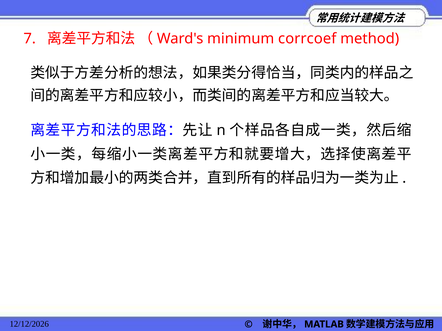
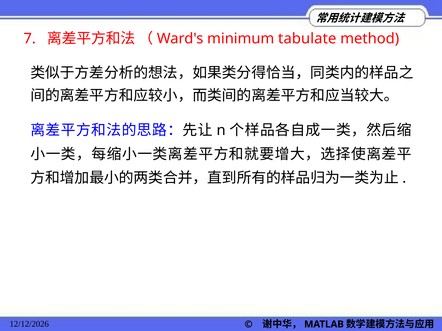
corrcoef: corrcoef -> tabulate (307, 39)
